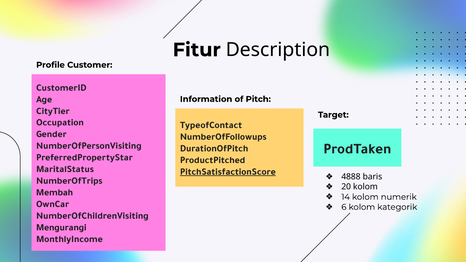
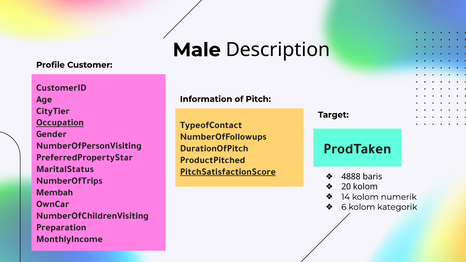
Fitur: Fitur -> Male (197, 50)
Occupation underline: none -> present (60, 123)
Mengurangi: Mengurangi -> Preparation (61, 227)
